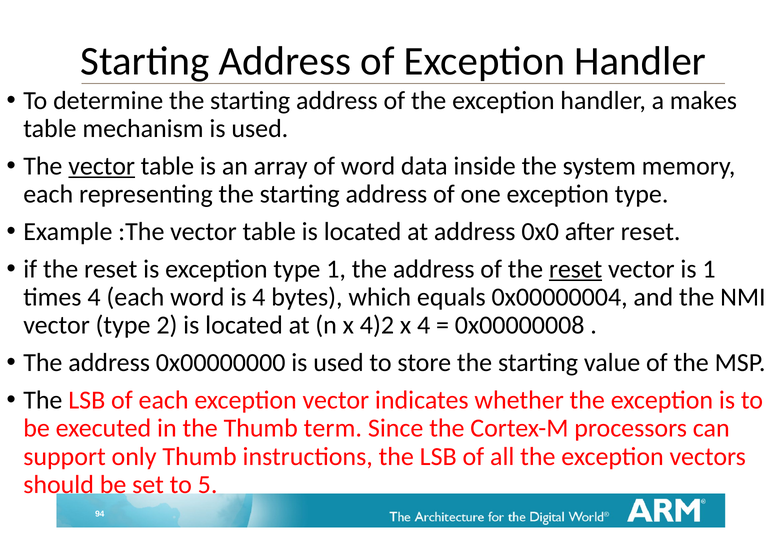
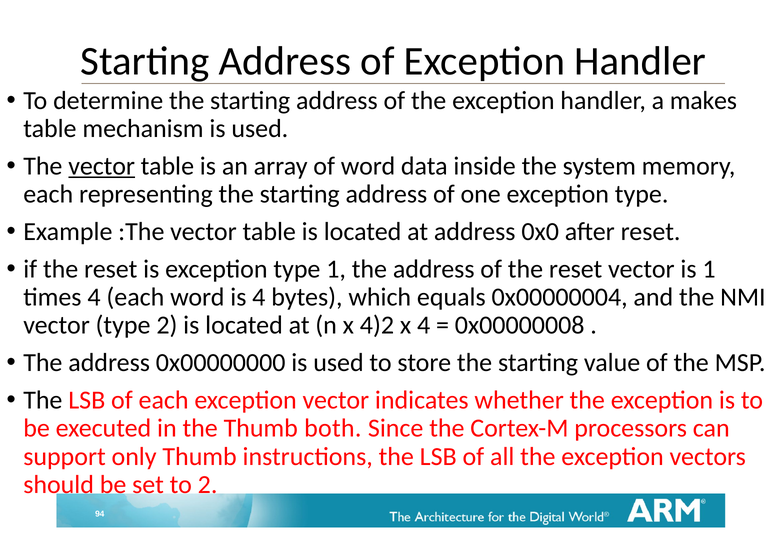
reset underline: present -> none (576, 269)
term: term -> both (333, 428)
to 5: 5 -> 2 (208, 484)
